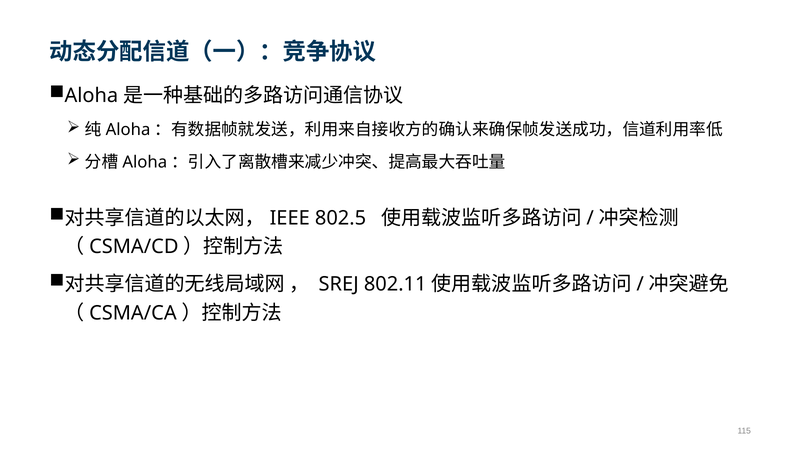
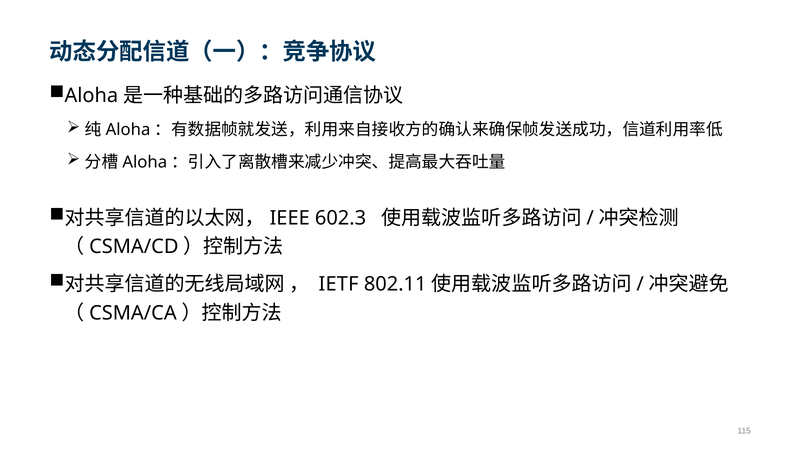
802.5: 802.5 -> 602.3 (341, 218)
SREJ: SREJ -> IETF (339, 284)
